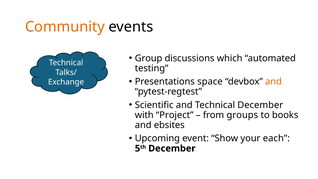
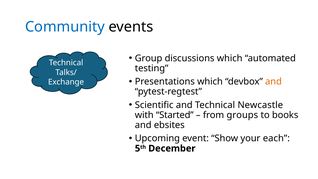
Community colour: orange -> blue (65, 27)
Presentations space: space -> which (210, 82)
Technical December: December -> Newcastle (260, 105)
Project: Project -> Started (175, 115)
